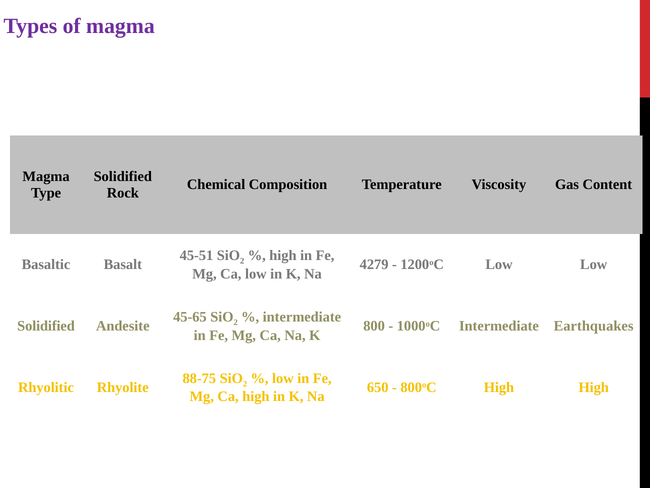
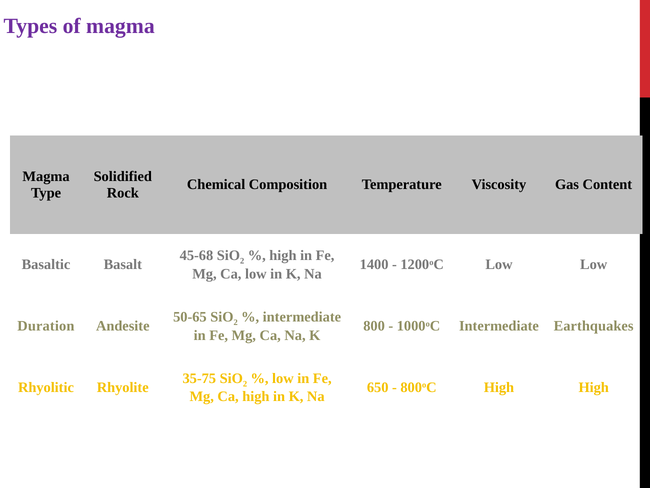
45-51: 45-51 -> 45-68 (196, 255)
4279: 4279 -> 1400 (374, 264)
45-65: 45-65 -> 50-65 (190, 317)
Solidified: Solidified -> Duration (46, 326)
88-75: 88-75 -> 35-75 (199, 378)
